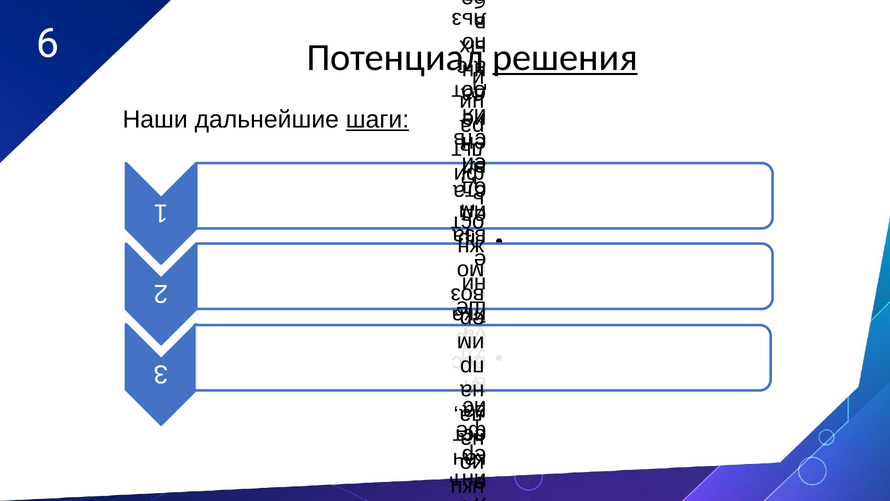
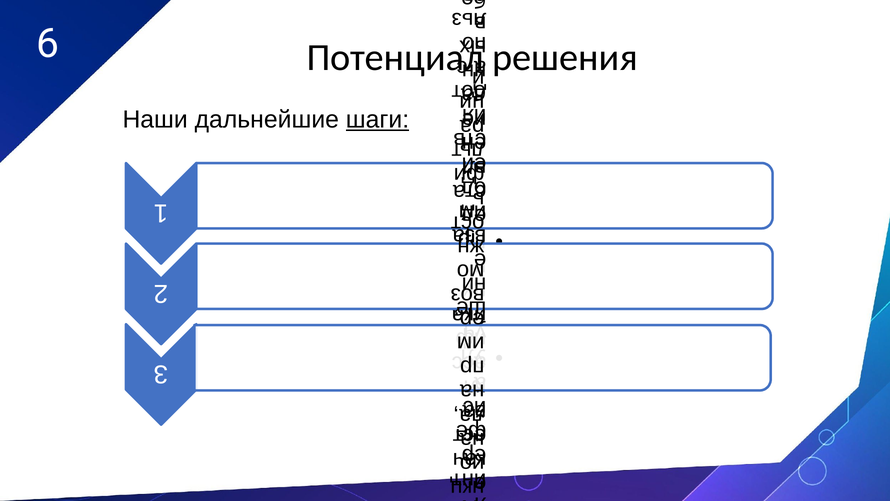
решения underline: present -> none (565, 57)
